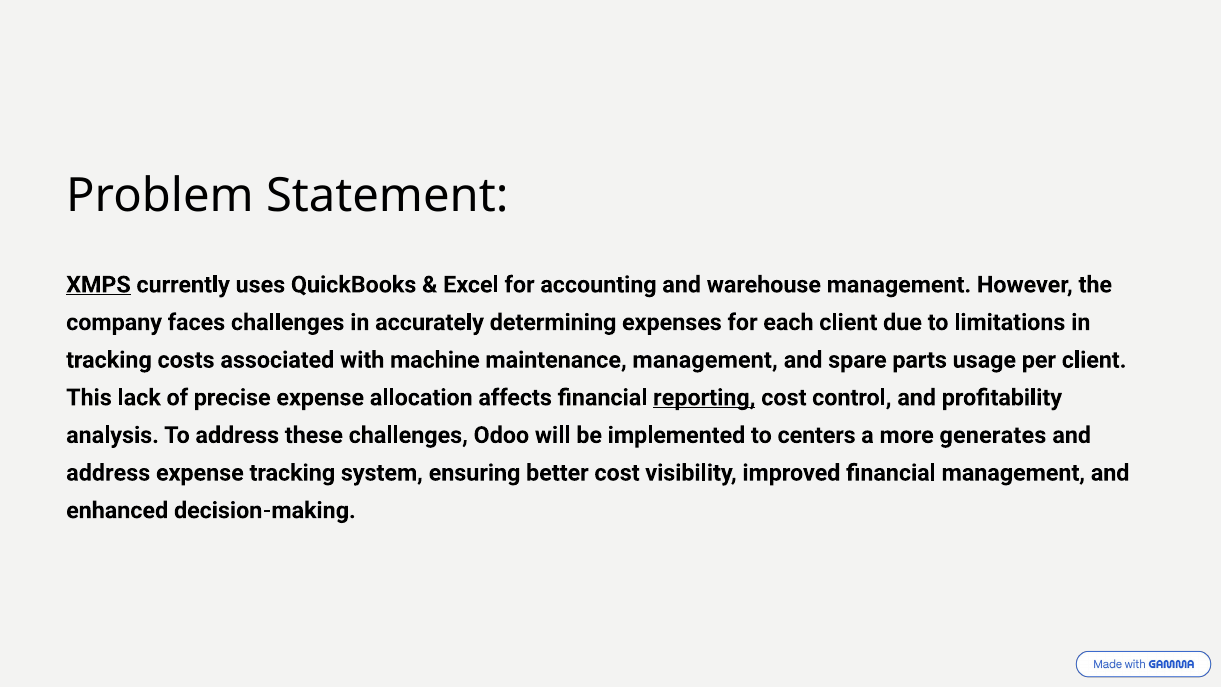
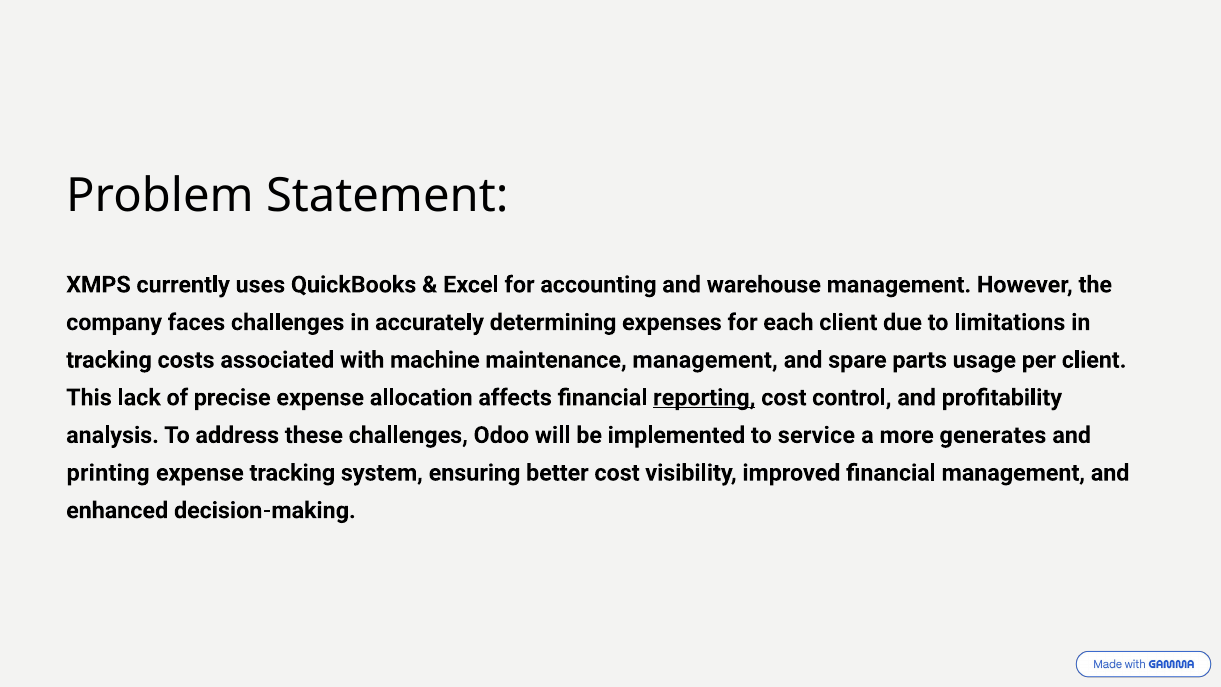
XMPS underline: present -> none (98, 285)
centers: centers -> service (816, 435)
address: address -> printing (108, 473)
